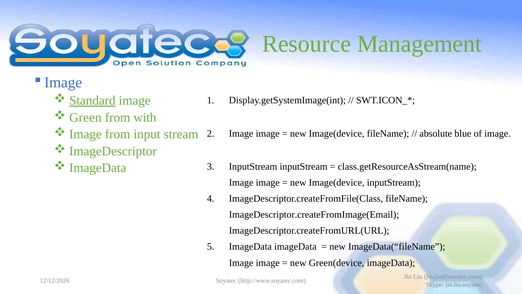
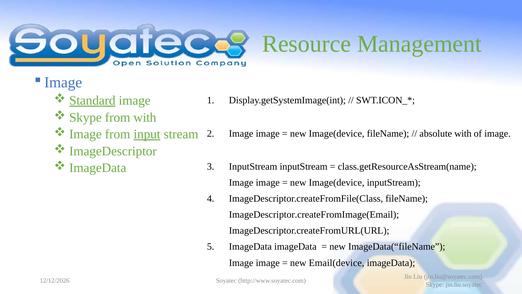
Green: Green -> Skype (85, 117)
input underline: none -> present (147, 134)
absolute blue: blue -> with (463, 133)
Green(device: Green(device -> Email(device (337, 262)
